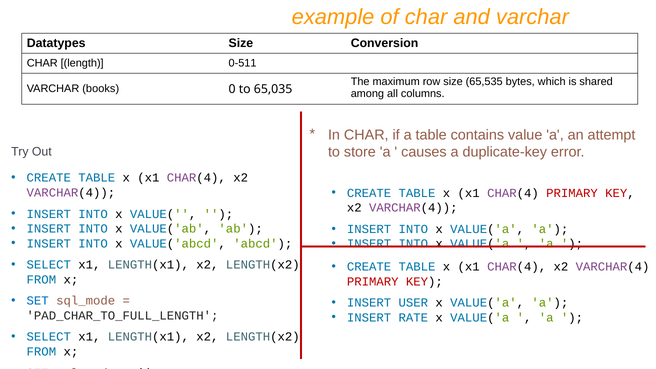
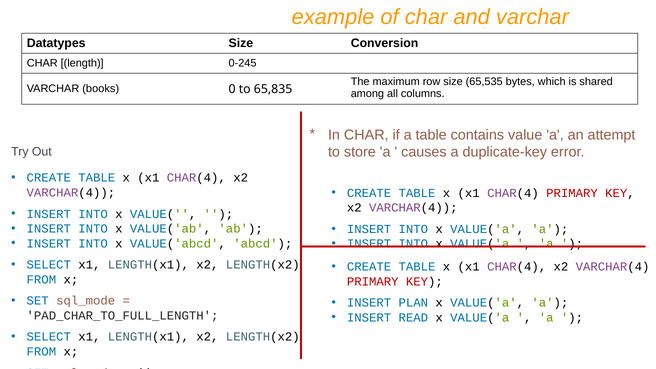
0-511: 0-511 -> 0-245 (243, 63)
65,035: 65,035 -> 65,835 (273, 89)
USER: USER -> PLAN (413, 303)
RATE: RATE -> READ (413, 318)
